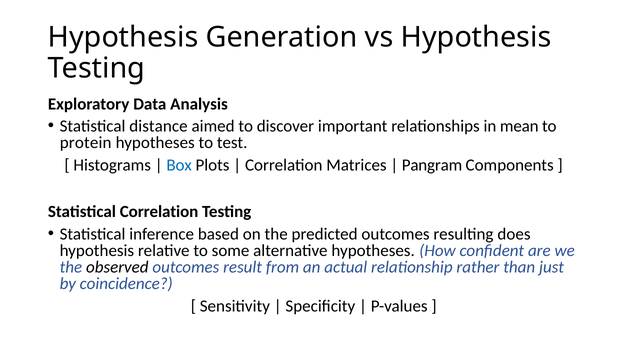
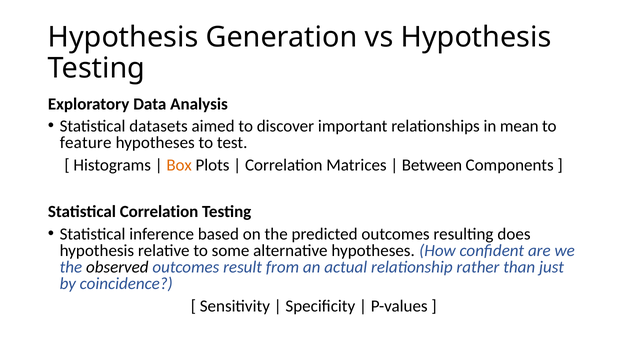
distance: distance -> datasets (159, 126)
protein: protein -> feature (86, 143)
Box colour: blue -> orange (179, 165)
Pangram: Pangram -> Between (432, 165)
